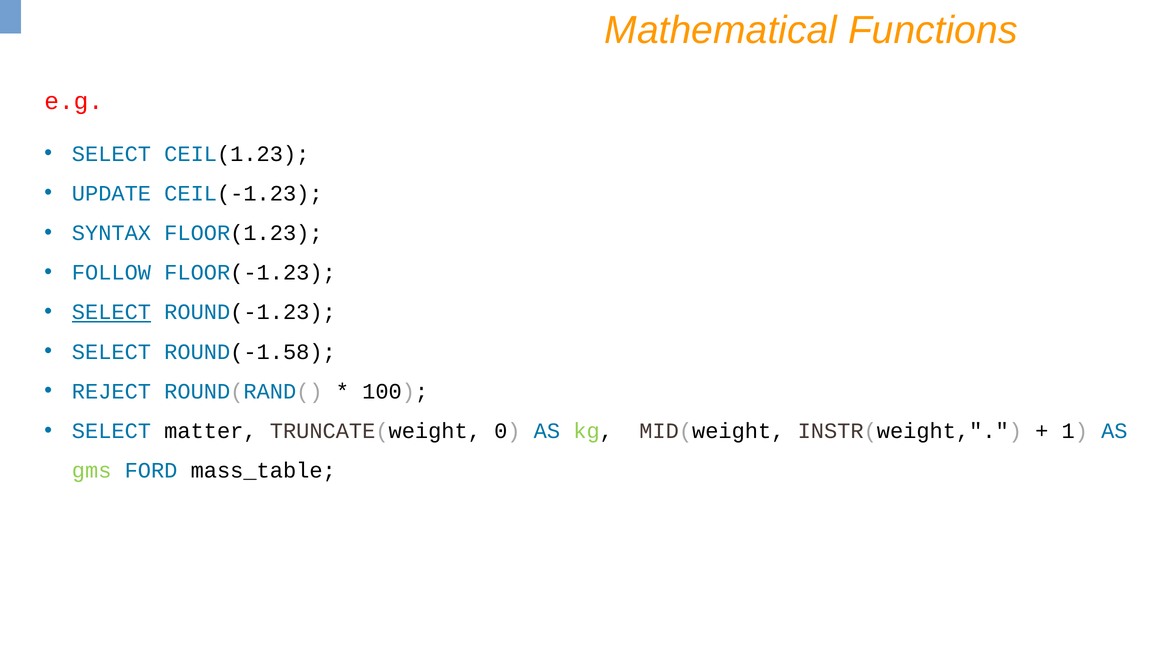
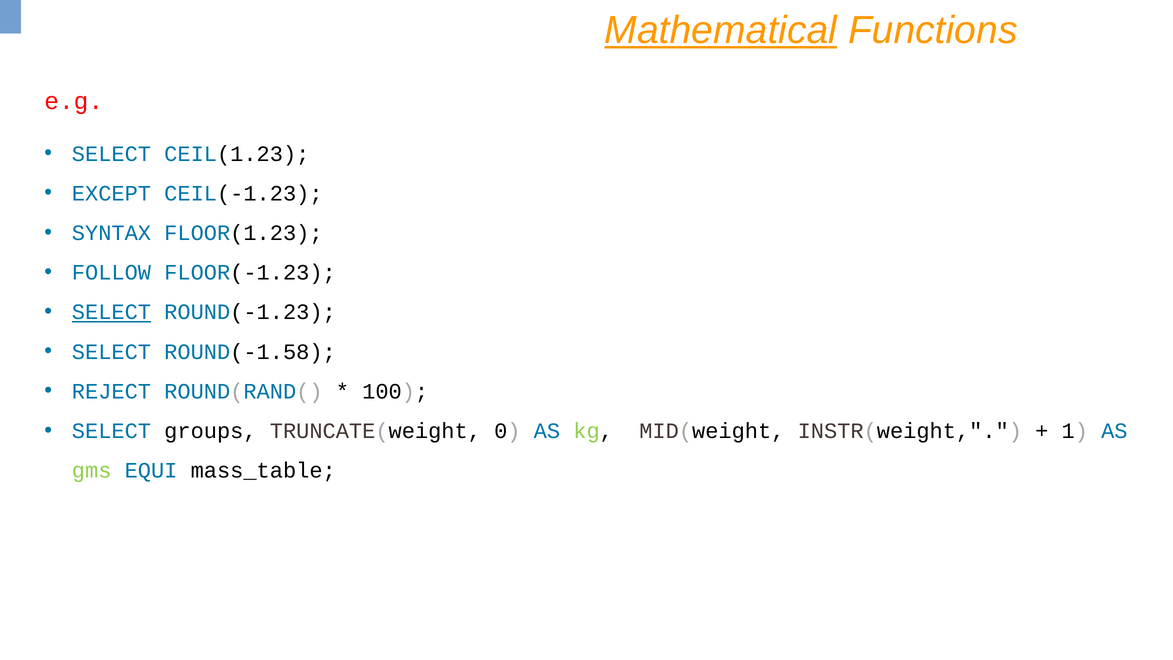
Mathematical underline: none -> present (721, 31)
UPDATE: UPDATE -> EXCEPT (111, 193)
matter: matter -> groups (210, 431)
FORD: FORD -> EQUI (151, 470)
